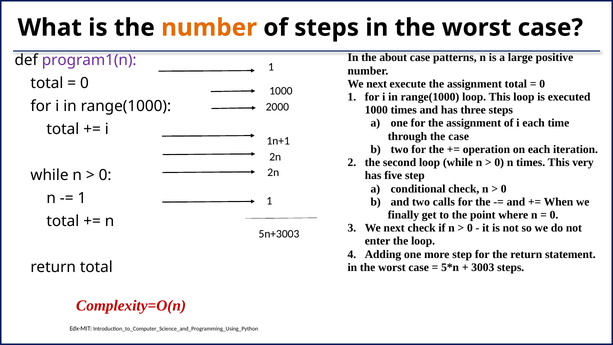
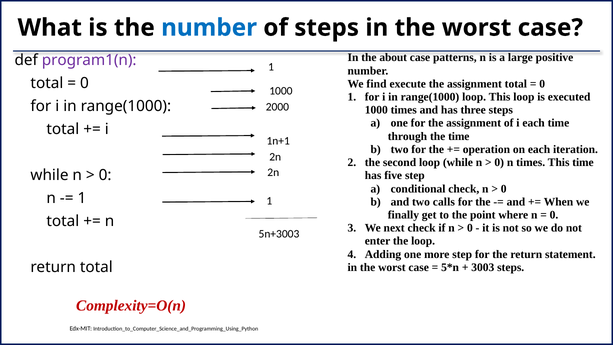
number colour: orange -> blue (209, 28)
next: next -> find (377, 84)
the case: case -> time (459, 136)
This very: very -> time (583, 162)
